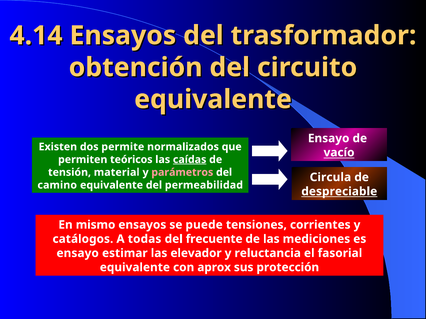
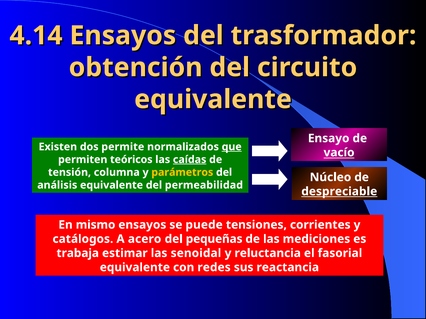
que underline: none -> present (232, 147)
material: material -> columna (117, 173)
parámetros colour: pink -> yellow (182, 173)
Circula: Circula -> Núcleo (330, 178)
camino: camino -> análisis (57, 185)
todas: todas -> acero (145, 239)
frecuente: frecuente -> pequeñas (214, 239)
ensayo: ensayo -> trabaja (78, 254)
elevador: elevador -> senoidal (196, 254)
aprox: aprox -> redes (214, 268)
protección: protección -> reactancia (288, 268)
